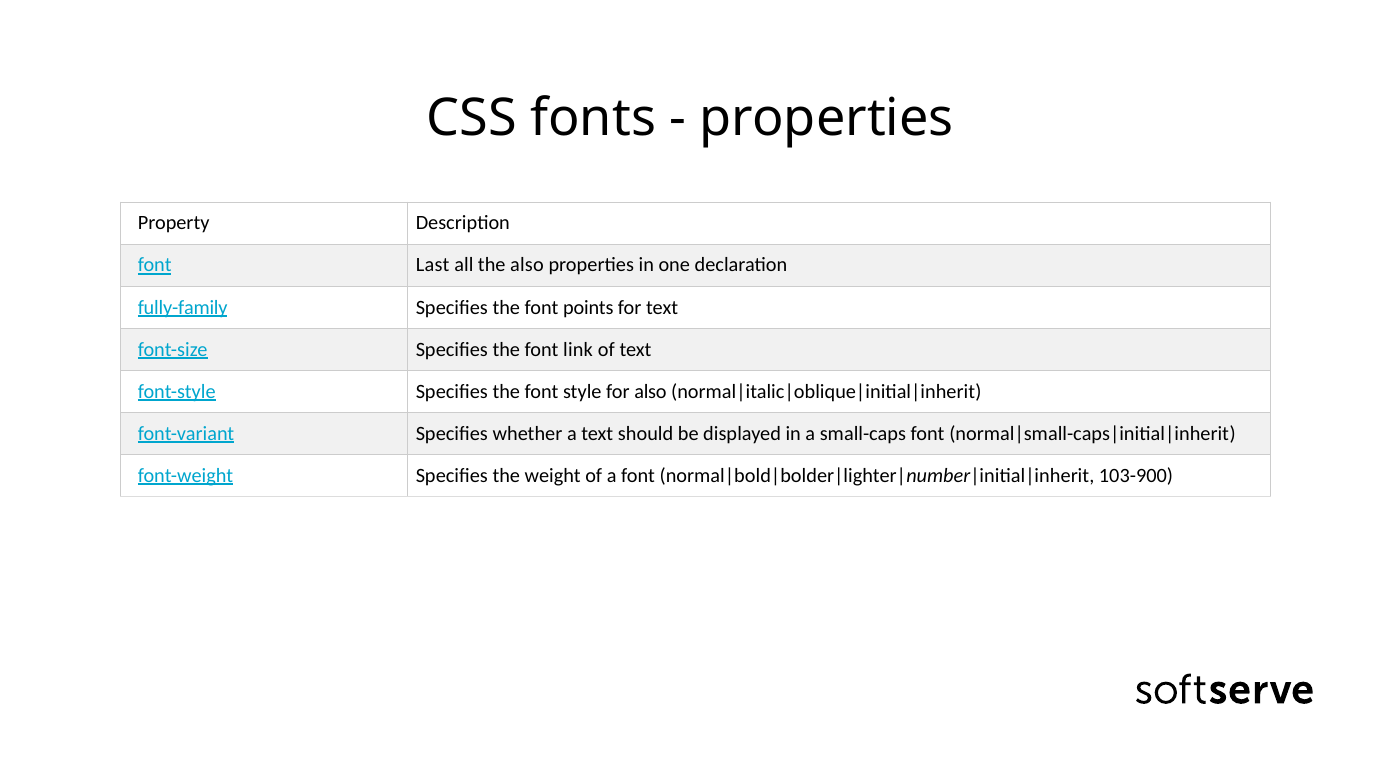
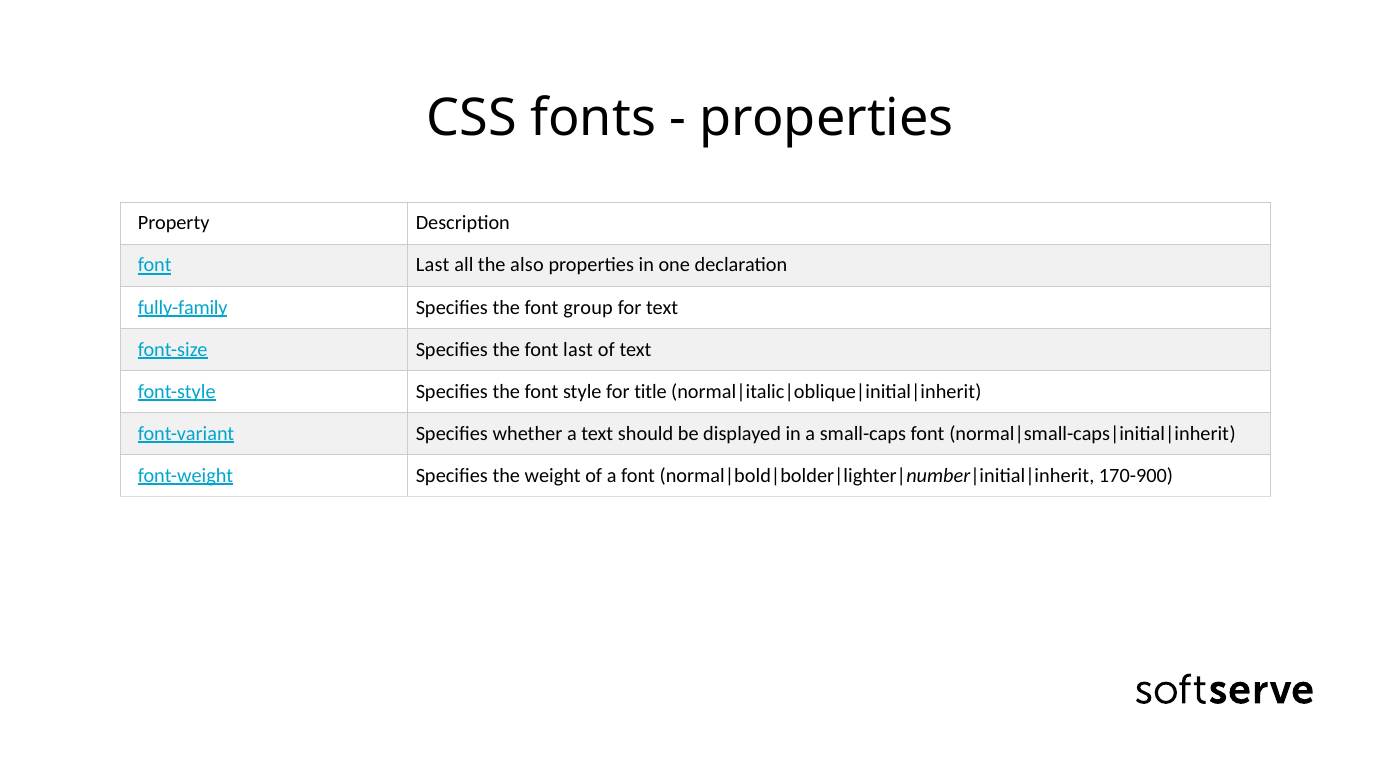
points: points -> group (588, 308)
the font link: link -> last (578, 350)
for also: also -> title (650, 392)
103-900: 103-900 -> 170-900 (1136, 476)
